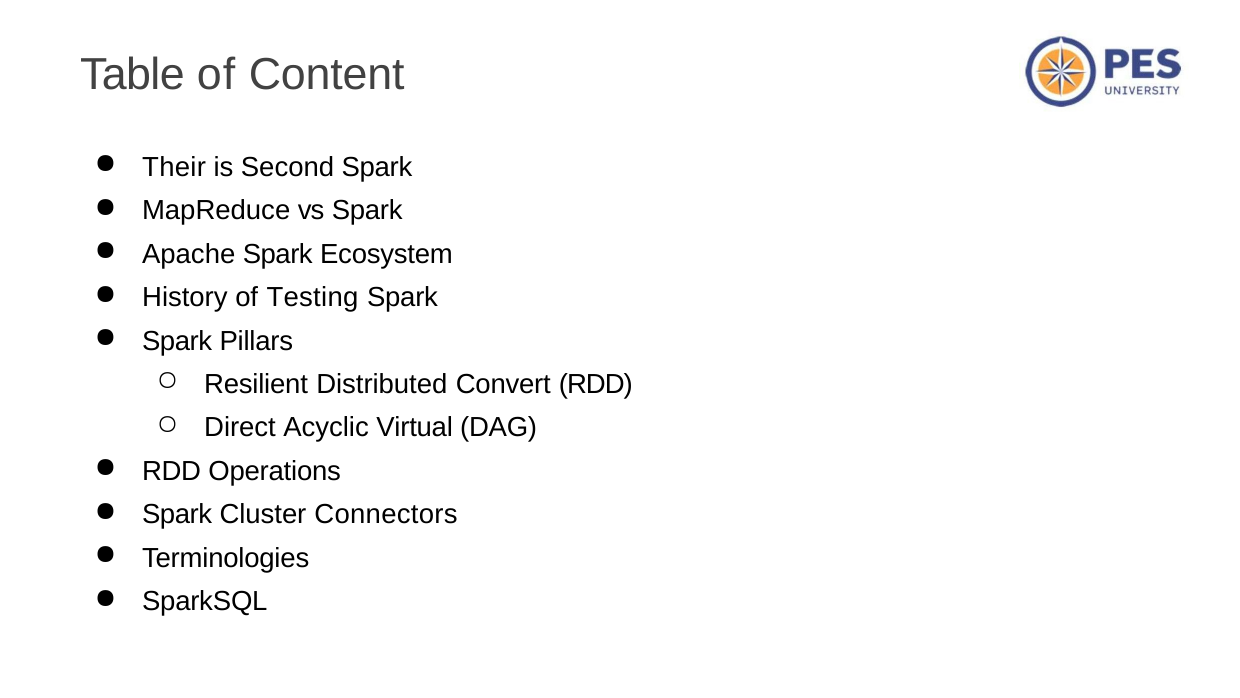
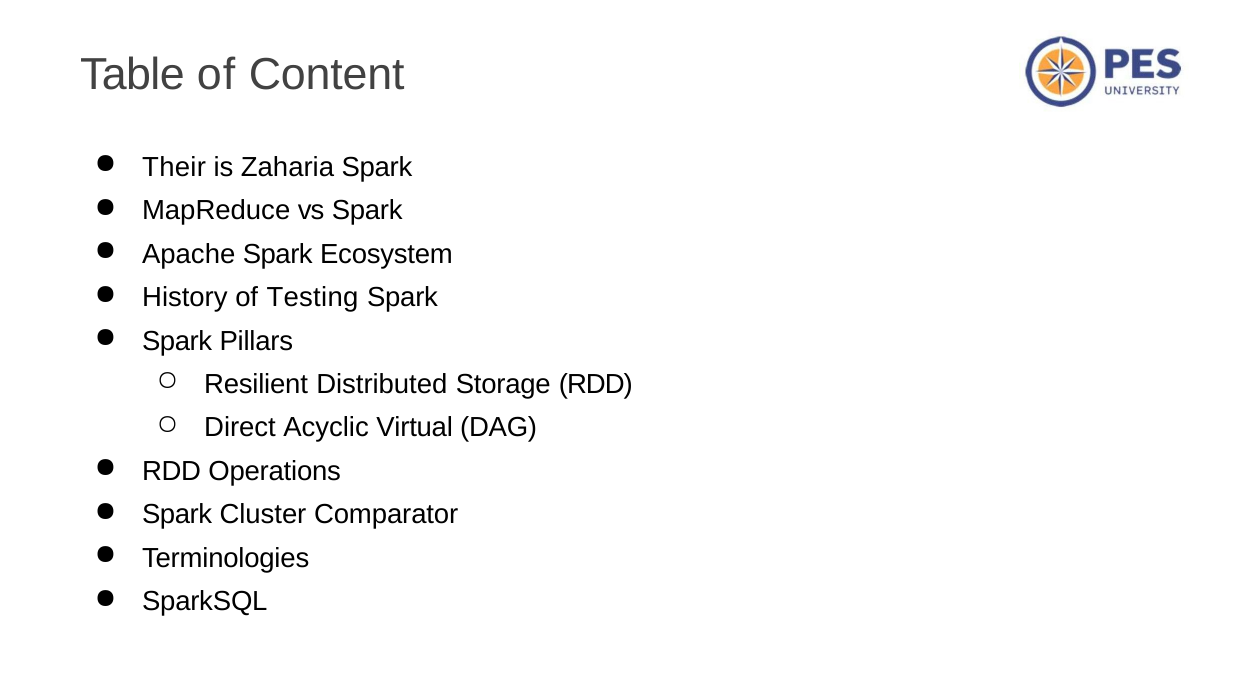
Second: Second -> Zaharia (288, 167)
Convert: Convert -> Storage (503, 384)
Connectors: Connectors -> Comparator (386, 514)
